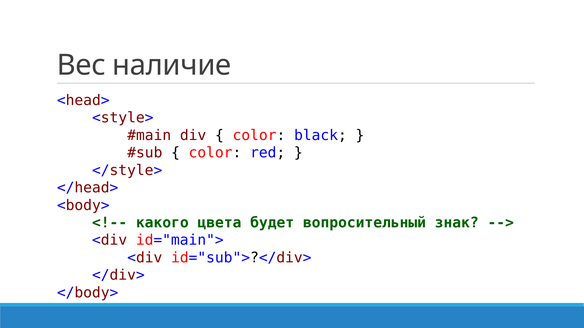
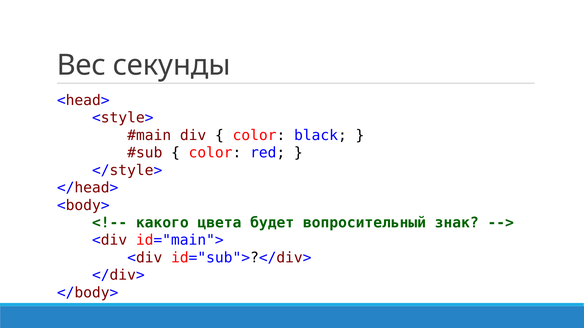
наличие: наличие -> секунды (172, 65)
